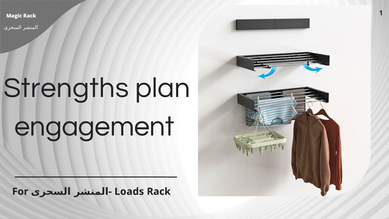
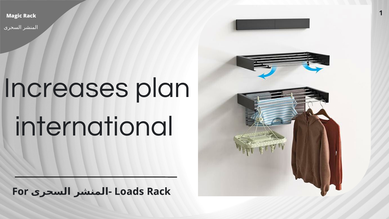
Strengths: Strengths -> Increases (66, 88)
engagement: engagement -> international (94, 126)
